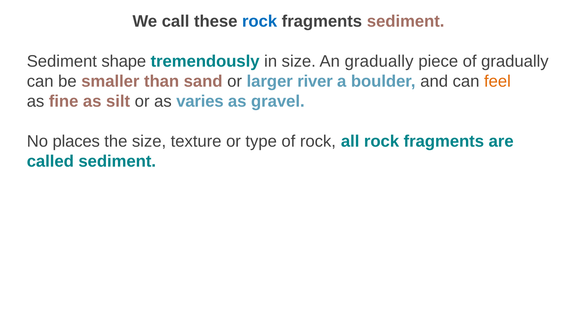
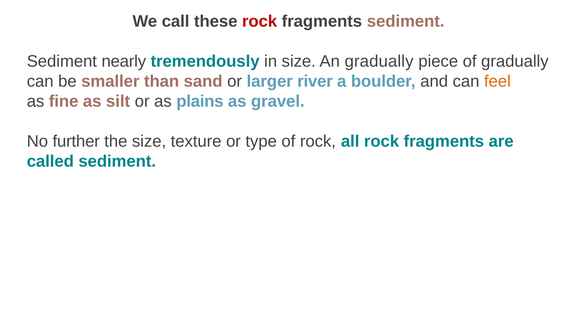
rock colour: blue -> red (260, 21)
shape: shape -> nearly (124, 61)
varies: varies -> plains (200, 101)
places: places -> further (76, 141)
